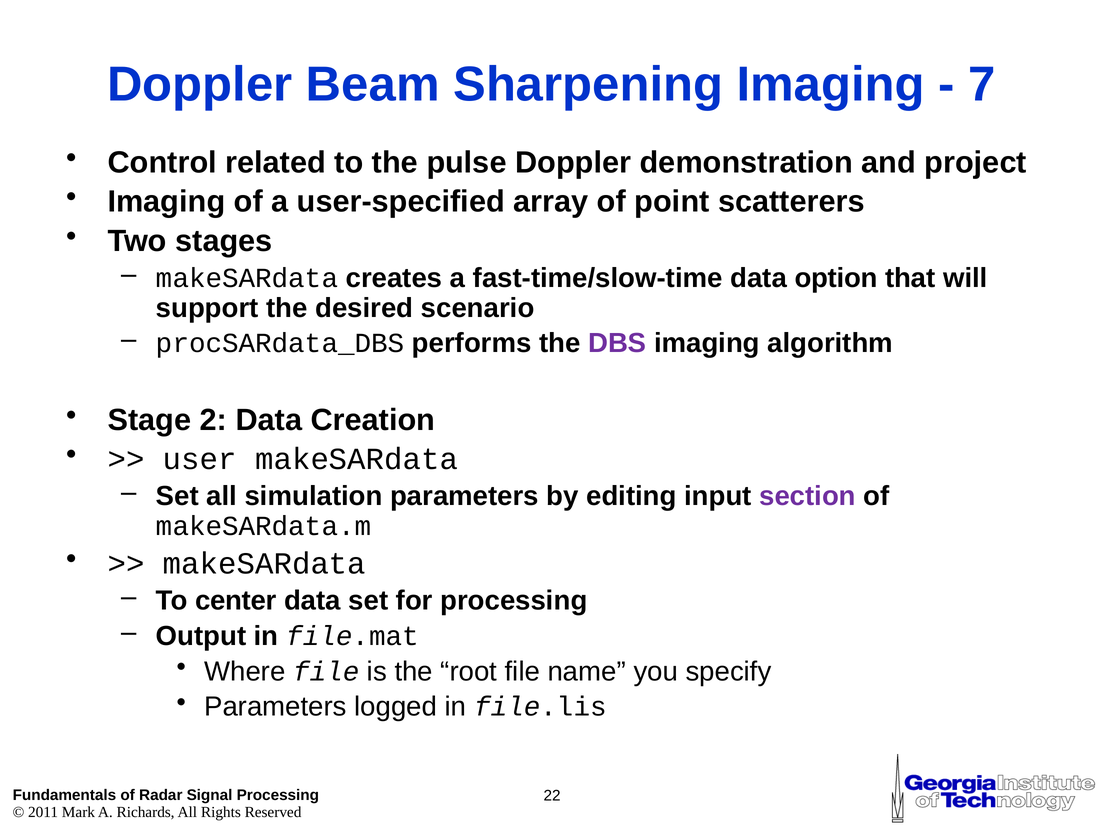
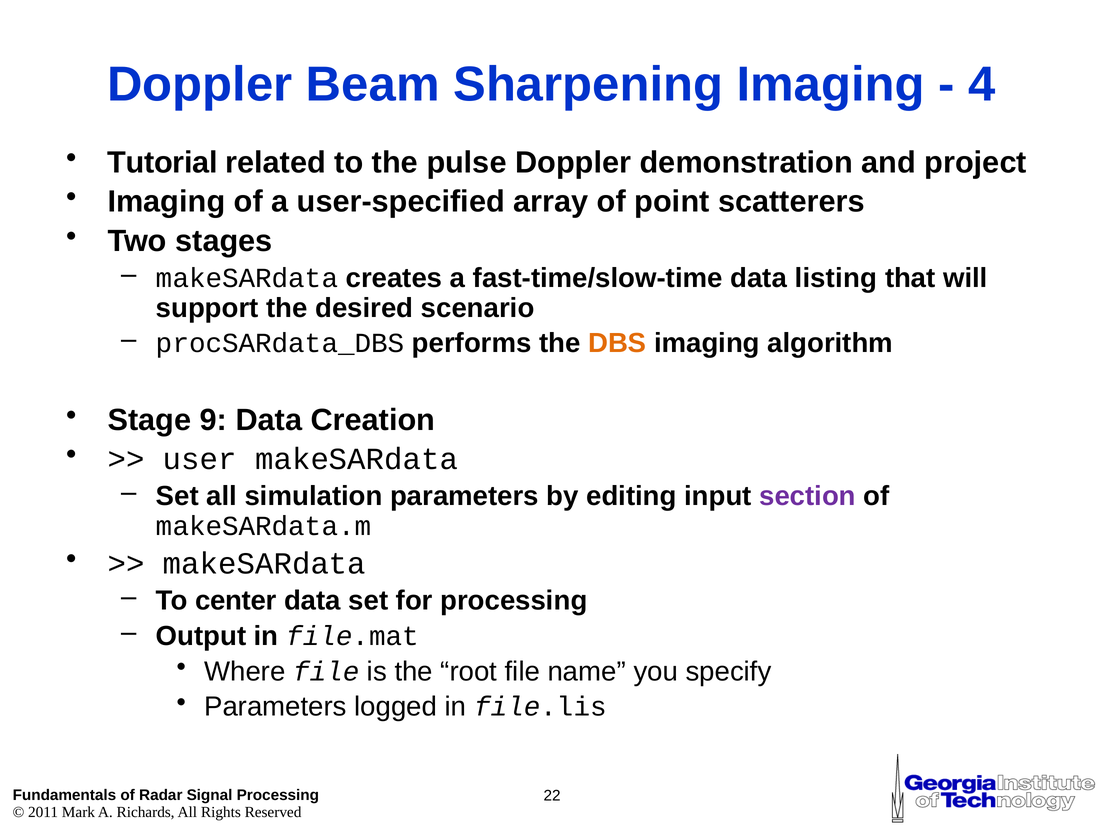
7: 7 -> 4 (982, 84)
Control: Control -> Tutorial (162, 163)
option: option -> listing (836, 278)
DBS colour: purple -> orange (617, 343)
2: 2 -> 9 (213, 420)
